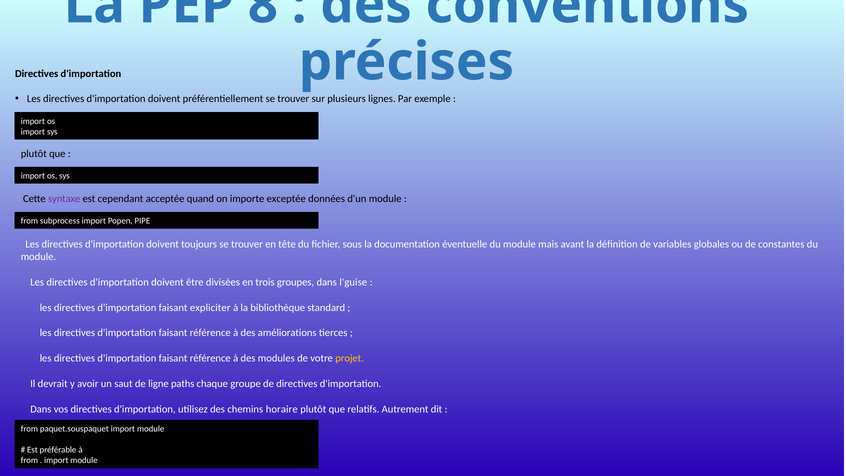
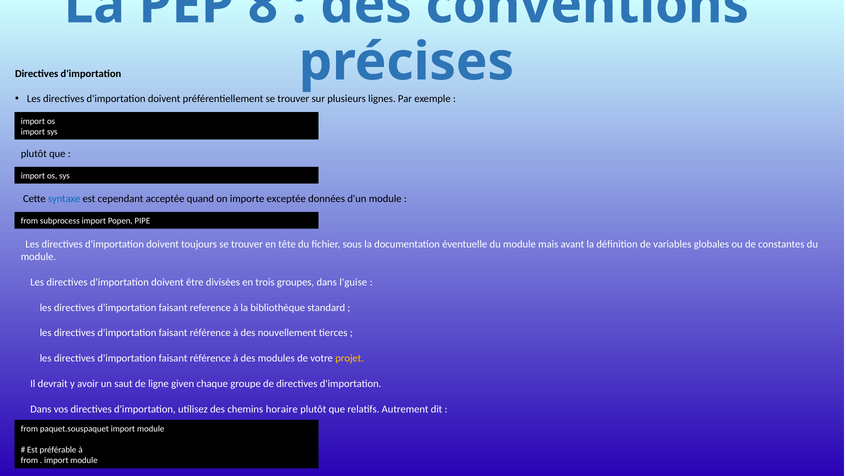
syntaxe colour: purple -> blue (64, 199)
expliciter: expliciter -> reference (210, 307)
améliorations: améliorations -> nouvellement (287, 333)
paths: paths -> given (183, 384)
